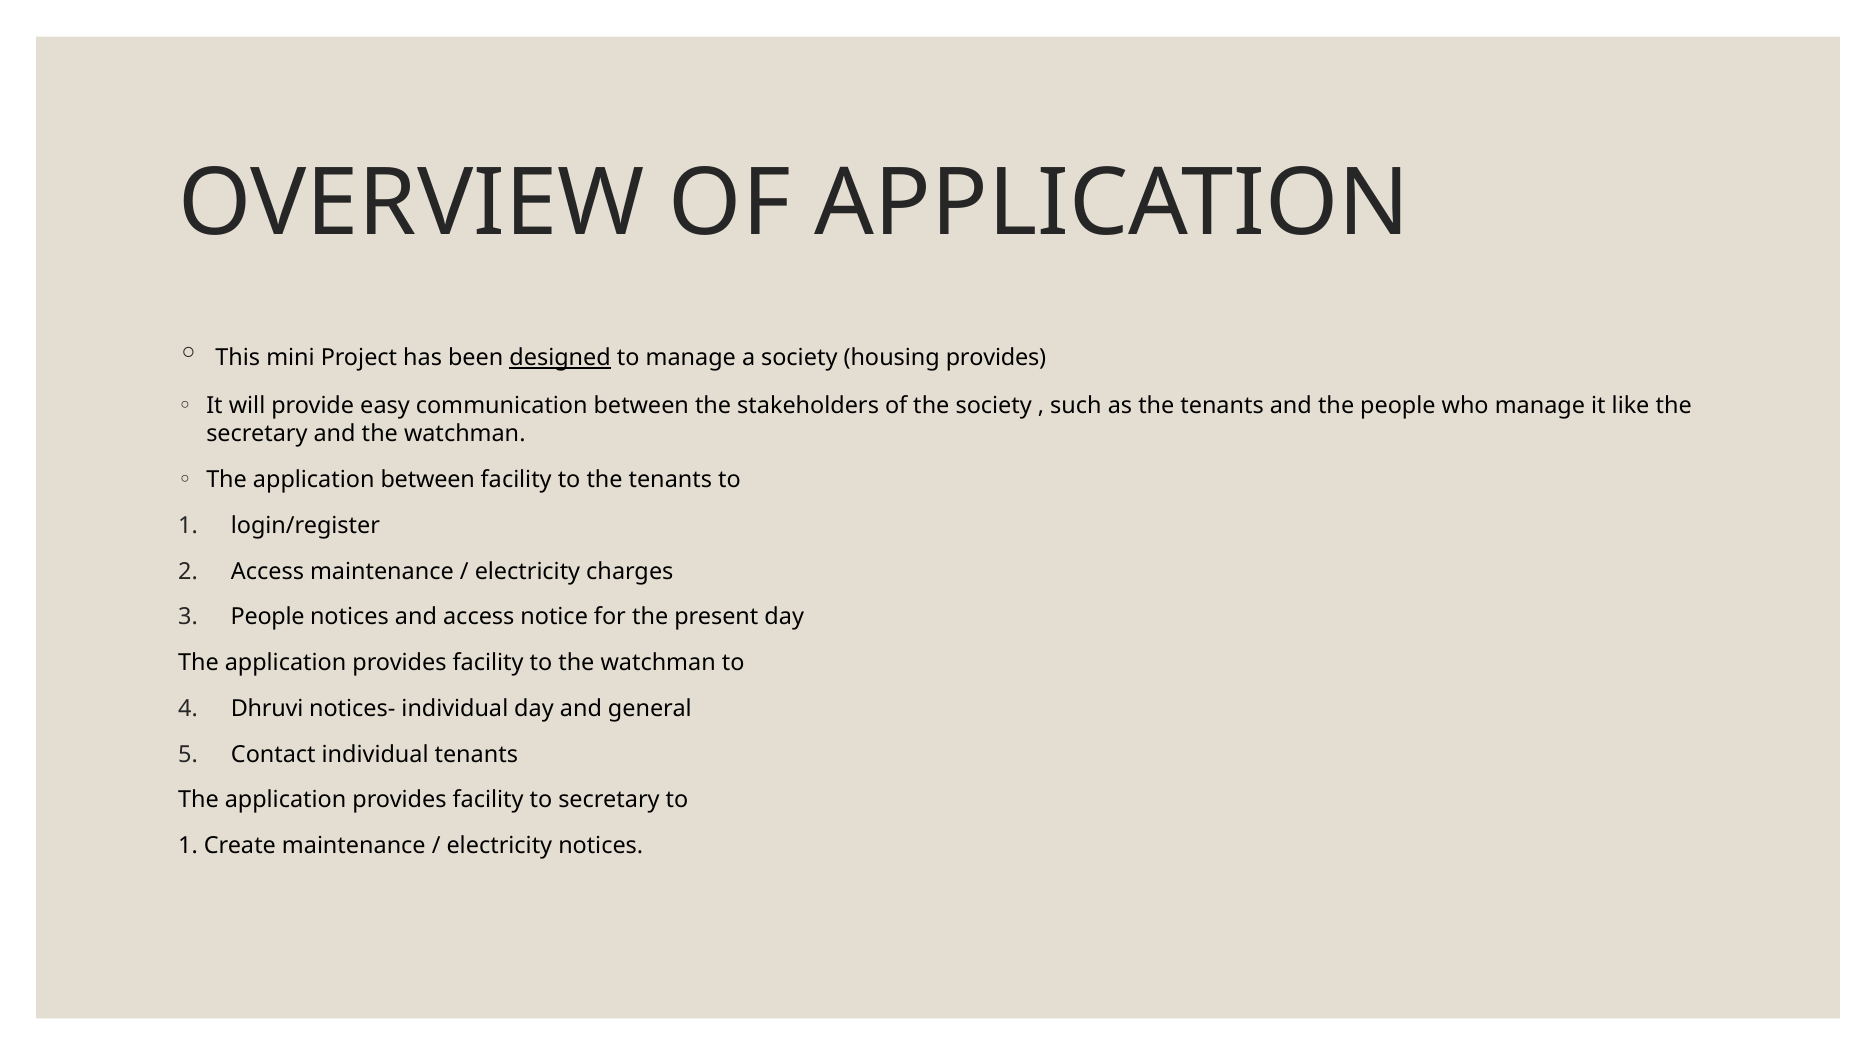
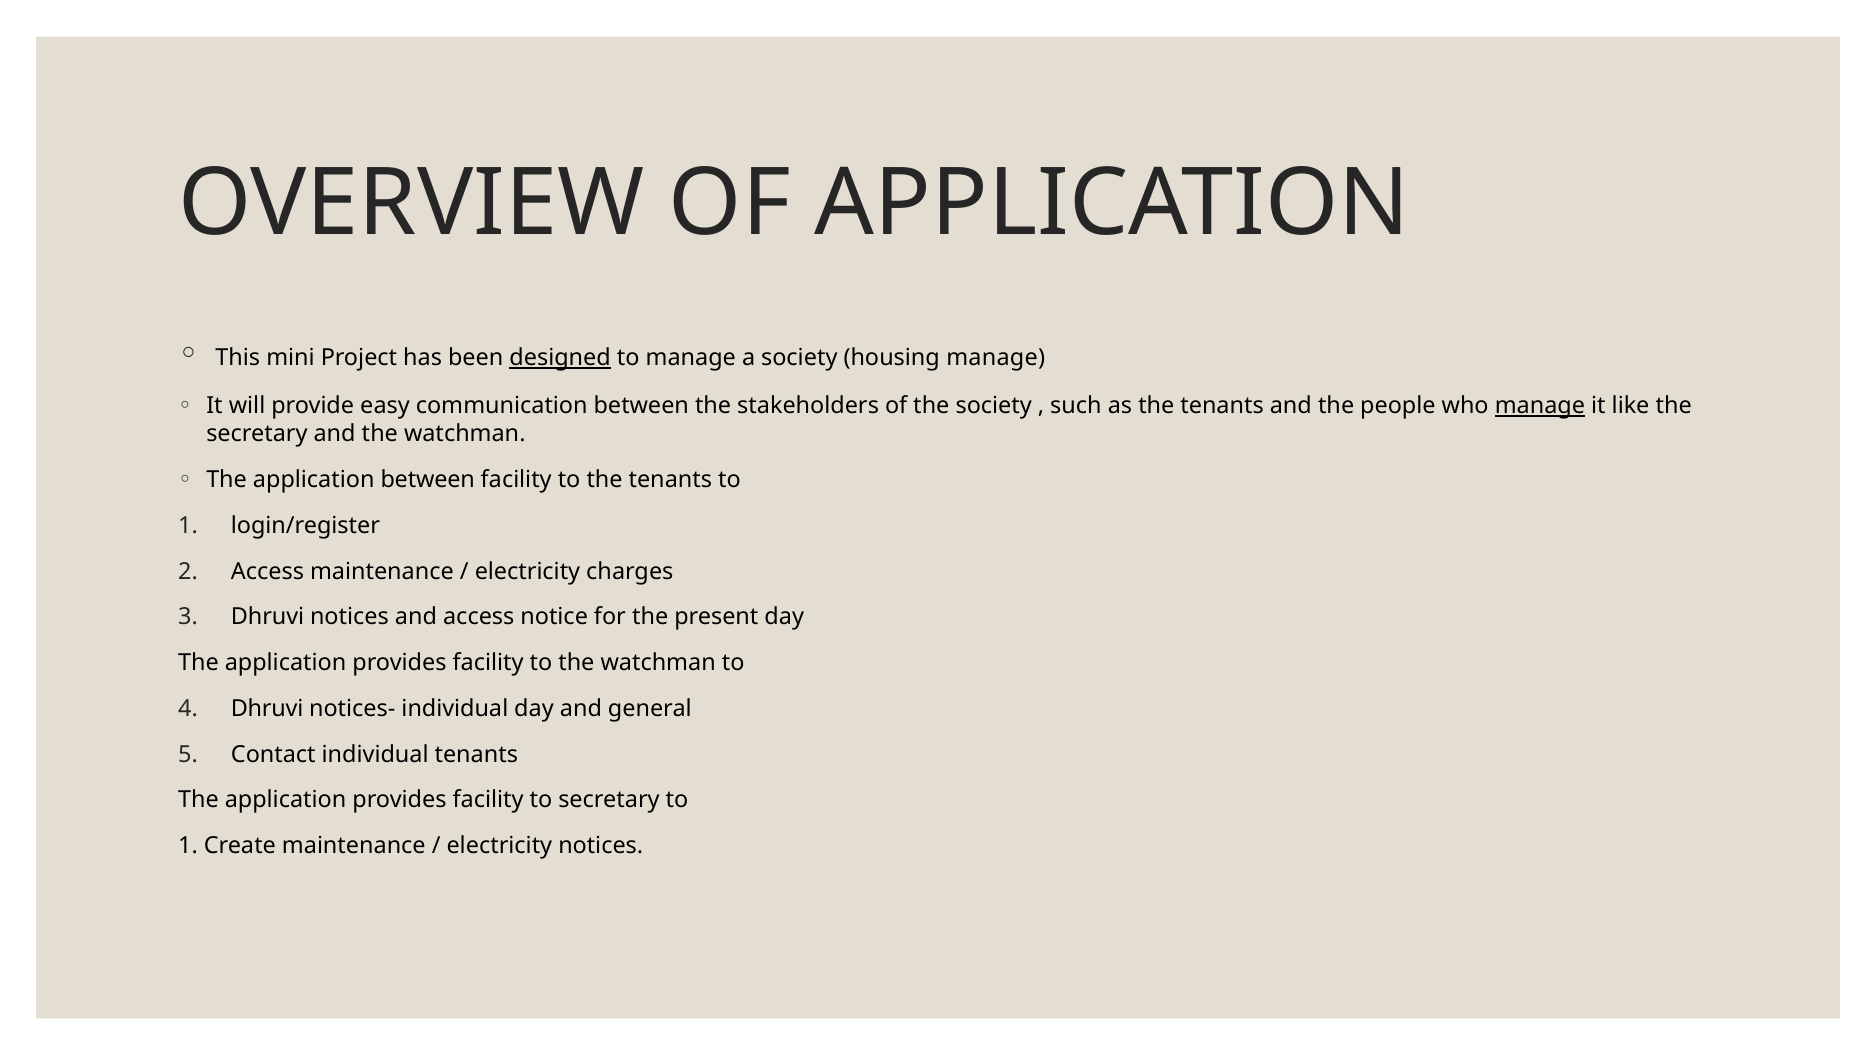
housing provides: provides -> manage (996, 358)
manage underline: none -> present (1540, 406)
People: People -> Dhruvi (268, 617)
